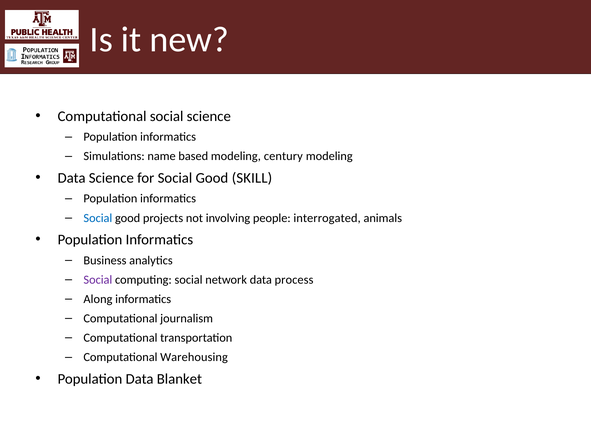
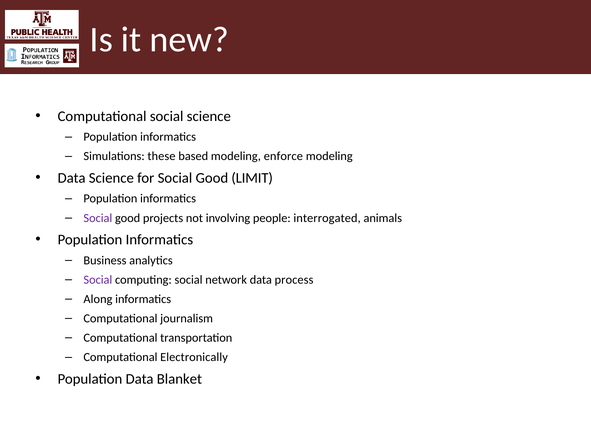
name: name -> these (161, 156)
century: century -> enforce (283, 156)
SKILL: SKILL -> LIMIT (252, 178)
Social colour: blue -> purple (98, 218)
Warehousing: Warehousing -> Electronically (194, 357)
